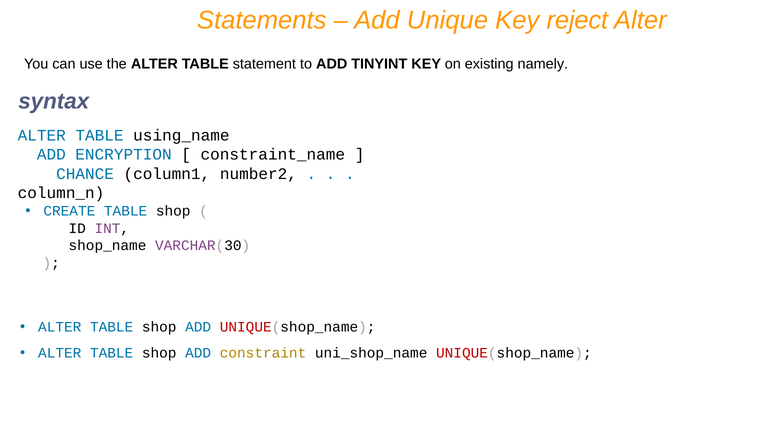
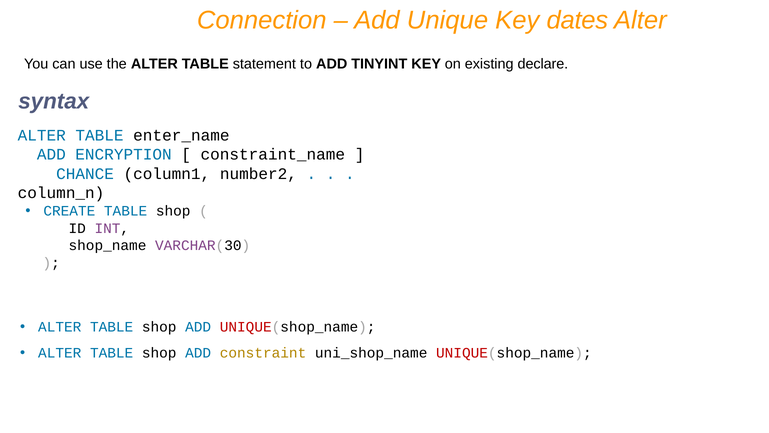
Statements: Statements -> Connection (262, 20)
reject: reject -> dates (577, 20)
namely: namely -> declare (543, 64)
using_name: using_name -> enter_name (181, 135)
